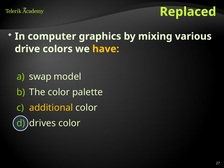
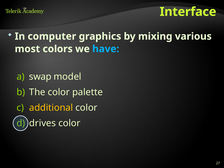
Replaced: Replaced -> Interface (188, 12)
drive: drive -> most (27, 49)
have colour: yellow -> light blue (106, 49)
